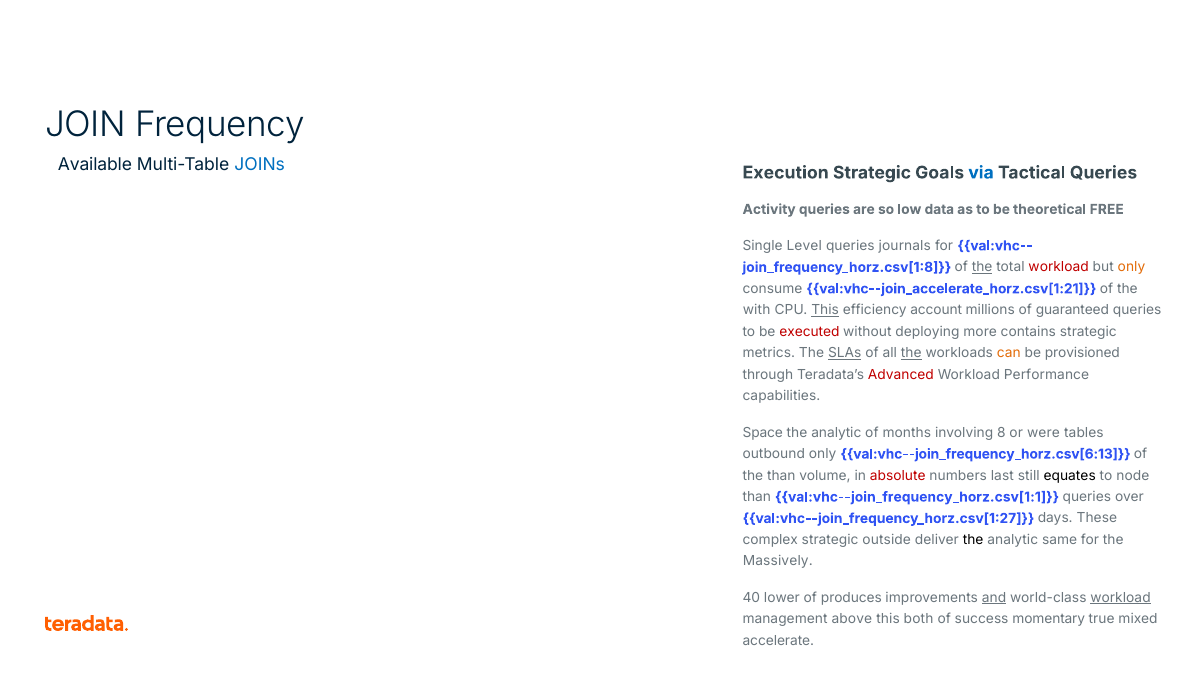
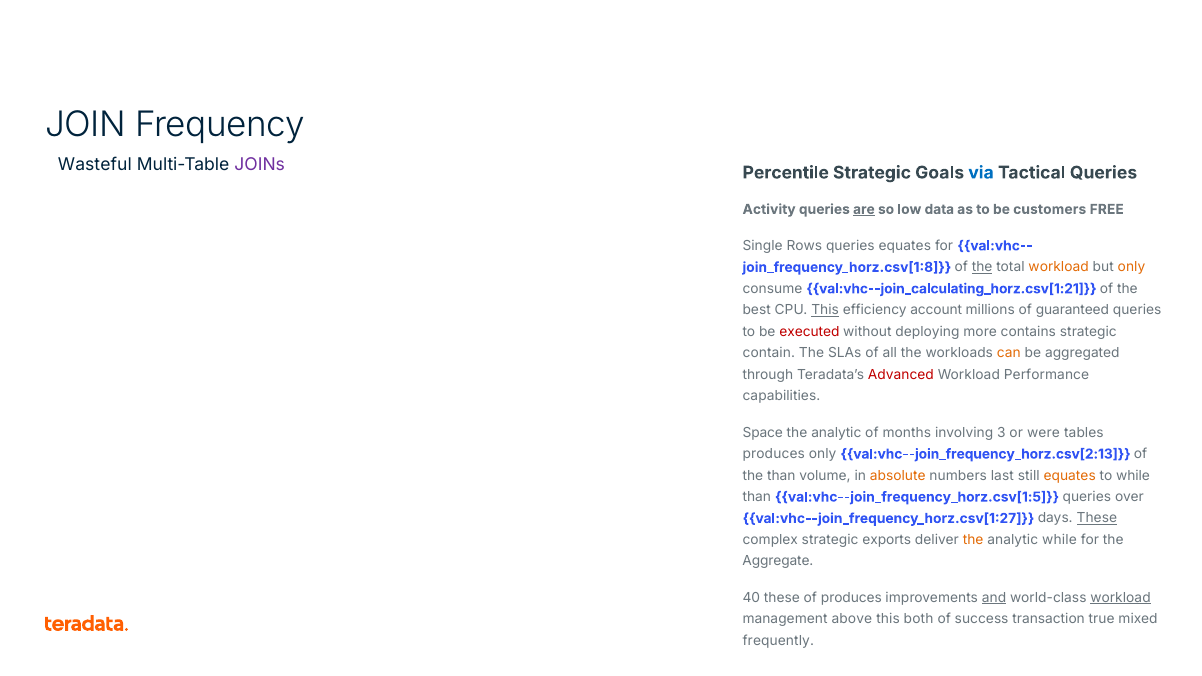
Available: Available -> Wasteful (95, 165)
JOINs colour: blue -> purple (260, 165)
Execution: Execution -> Percentile (786, 173)
are underline: none -> present (864, 209)
theoretical: theoretical -> customers (1050, 209)
Level: Level -> Rows (804, 246)
queries journals: journals -> equates (905, 246)
workload colour: red -> orange (1059, 267)
val:vhc--join_accelerate_horz.csv[1:21: val:vhc--join_accelerate_horz.csv[1:21 -> val:vhc--join_calculating_horz.csv[1:21 (951, 289)
with: with -> best (757, 310)
metrics: metrics -> contain (769, 353)
SLAs underline: present -> none (845, 353)
the underline: present -> none (911, 353)
provisioned: provisioned -> aggregated (1082, 353)
8: 8 -> 3 (1001, 433)
outbound: outbound -> produces (774, 454)
val:vhc--join_frequency_horz.csv[6:13: val:vhc--join_frequency_horz.csv[6:13 -> val:vhc--join_frequency_horz.csv[2:13 (986, 454)
absolute colour: red -> orange (898, 476)
equates colour: black -> orange (1070, 476)
to node: node -> while (1133, 476)
val:vhc--join_frequency_horz.csv[1:1: val:vhc--join_frequency_horz.csv[1:1 -> val:vhc--join_frequency_horz.csv[1:5 (917, 497)
These underline: none -> present (1097, 519)
outside: outside -> exports (887, 540)
the colour: black -> orange (973, 540)
analytic same: same -> while (1059, 540)
Massively: Massively -> Aggregate (778, 561)
40 lower: lower -> these (782, 598)
momentary: momentary -> transaction (1049, 619)
accelerate: accelerate -> frequently (778, 641)
